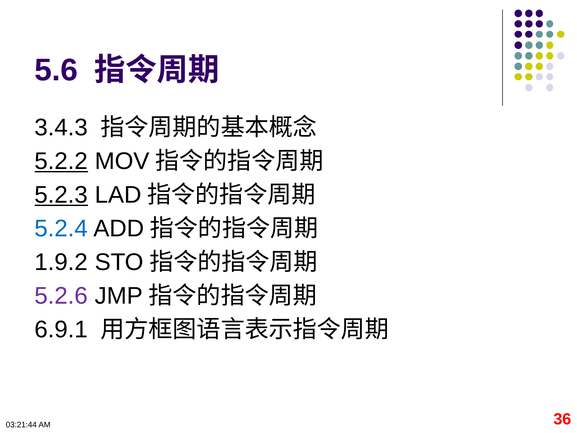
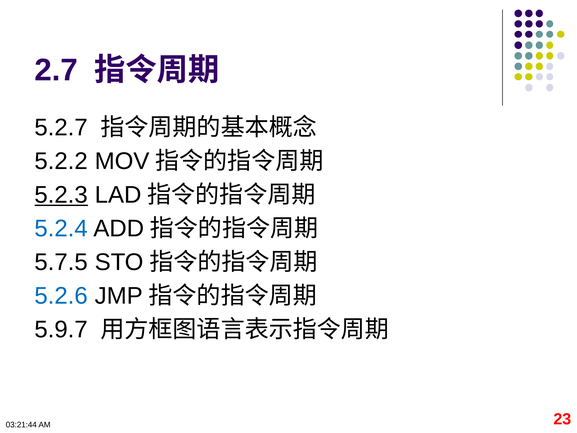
5.6: 5.6 -> 2.7 (56, 70)
3.4.3: 3.4.3 -> 5.2.7 (61, 127)
5.2.2 underline: present -> none (61, 161)
1.9.2: 1.9.2 -> 5.7.5 (61, 262)
5.2.6 colour: purple -> blue (61, 296)
6.9.1: 6.9.1 -> 5.9.7 (61, 329)
36: 36 -> 23 (562, 419)
